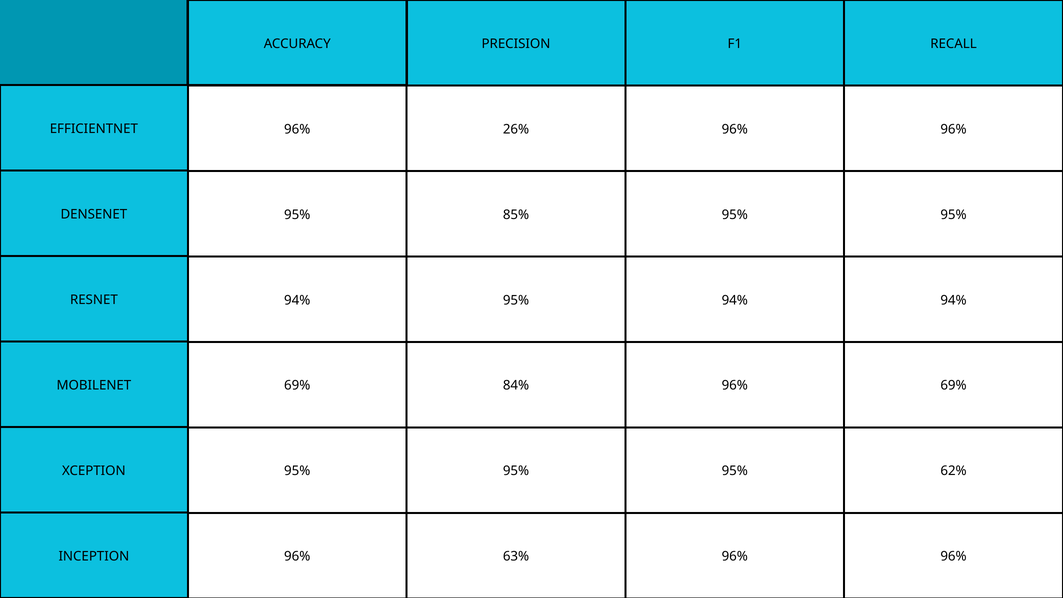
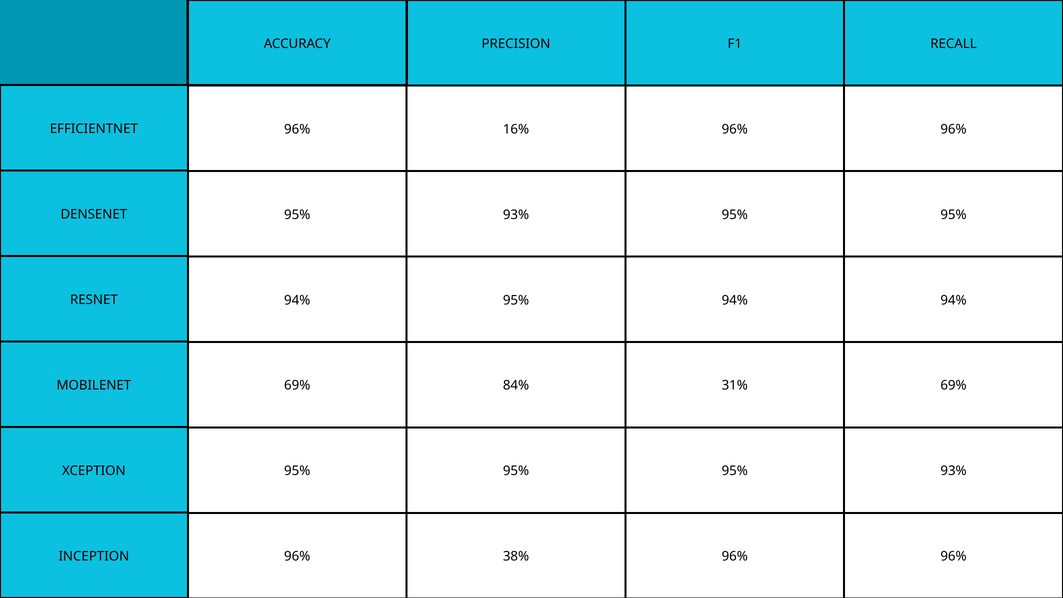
26%: 26% -> 16% (516, 129)
85%: 85% -> 93% (516, 215)
84% 96%: 96% -> 31% (735, 386)
95% 95% 62%: 62% -> 93% (954, 471)
63%: 63% -> 38% (516, 556)
